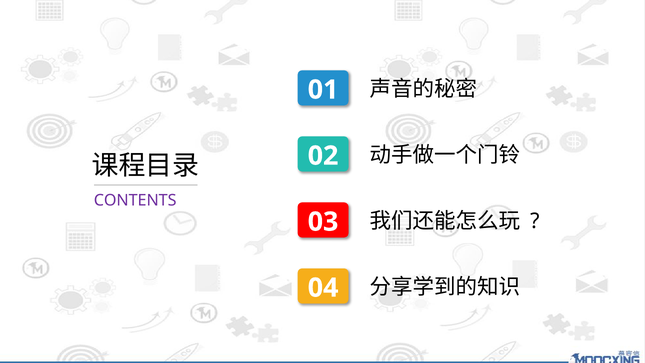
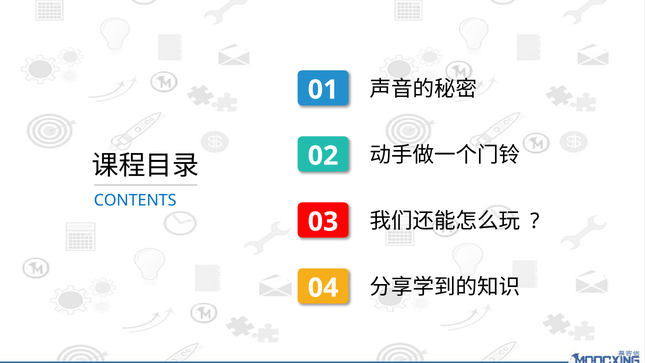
CONTENTS colour: purple -> blue (135, 200)
